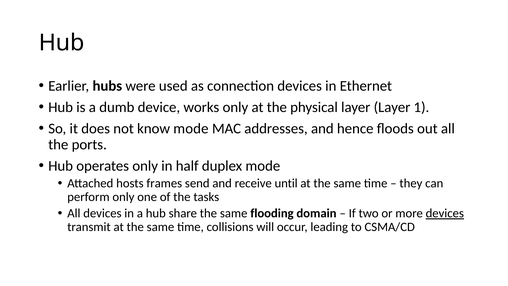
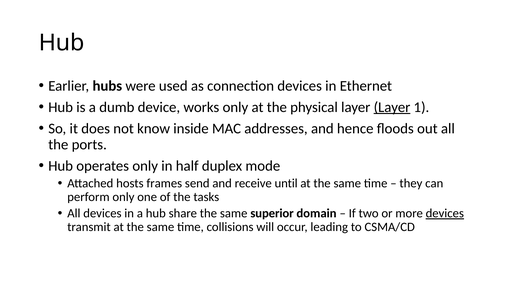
Layer underline: none -> present (392, 107)
know mode: mode -> inside (191, 128)
flooding: flooding -> superior (272, 213)
